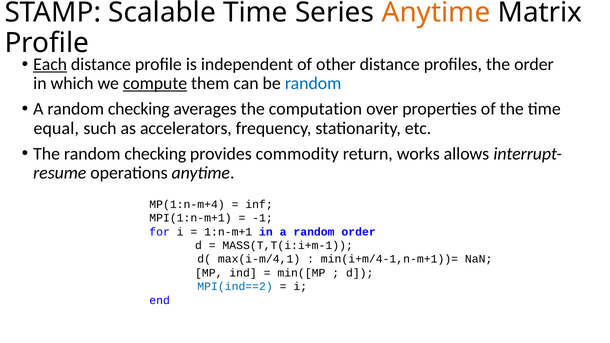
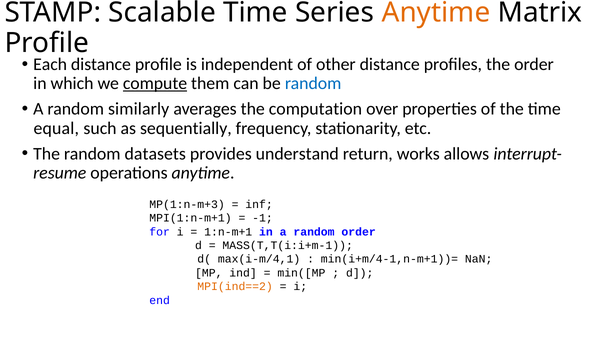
Each underline: present -> none (50, 64)
A random checking: checking -> similarly (139, 109)
accelerators: accelerators -> sequentially (186, 128)
The random checking: checking -> datasets (155, 154)
commodity: commodity -> understand (297, 154)
MP(1:n-m+4: MP(1:n-m+4 -> MP(1:n-m+3 (187, 204)
MPI(ind==2 colour: blue -> orange (235, 287)
